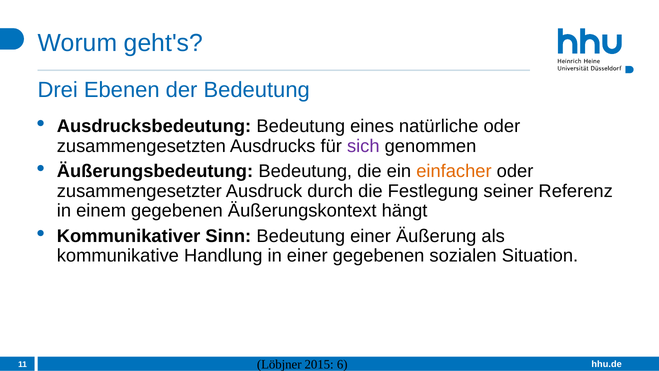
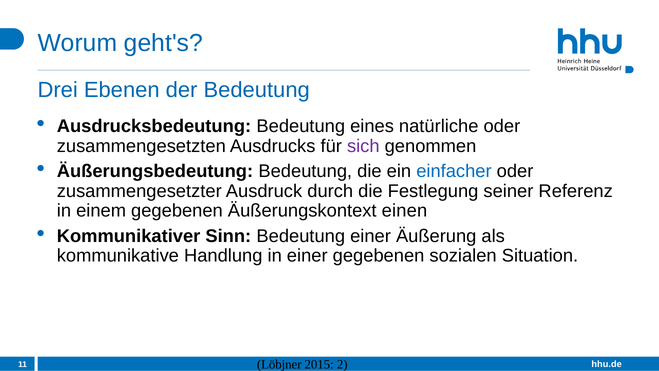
einfacher colour: orange -> blue (454, 171)
hängt: hängt -> einen (404, 211)
6: 6 -> 2 (342, 365)
